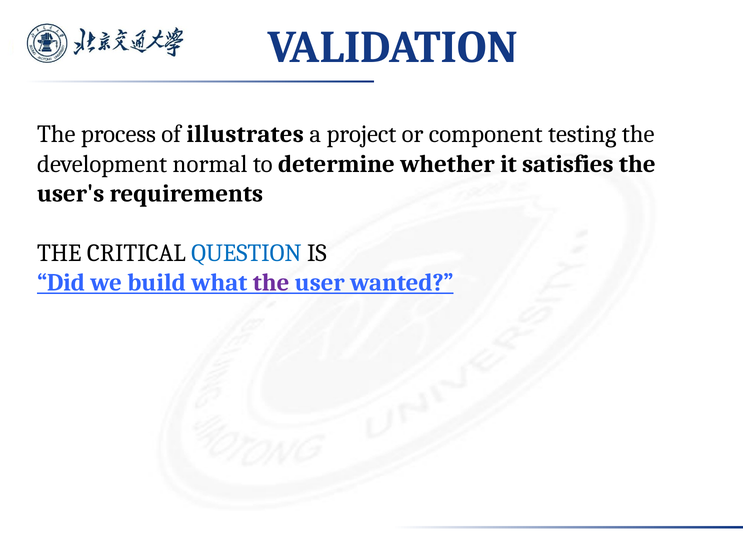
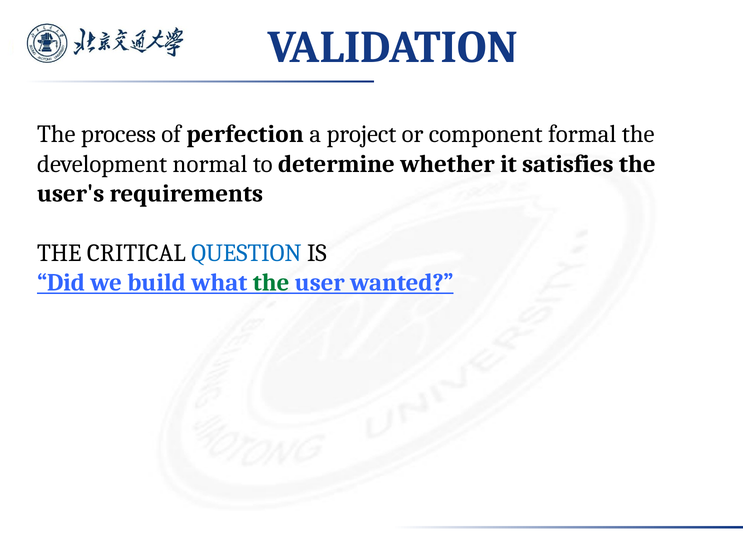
illustrates: illustrates -> perfection (245, 134)
testing: testing -> formal (582, 134)
the colour: purple -> green (271, 283)
